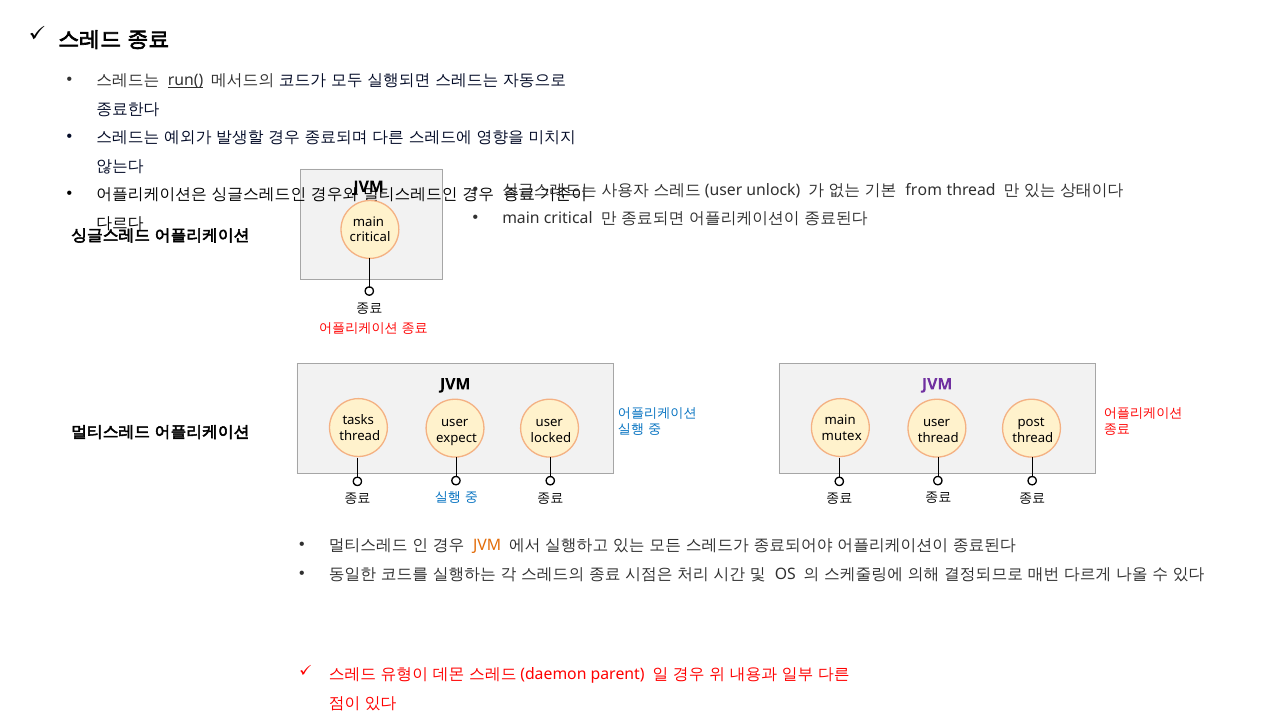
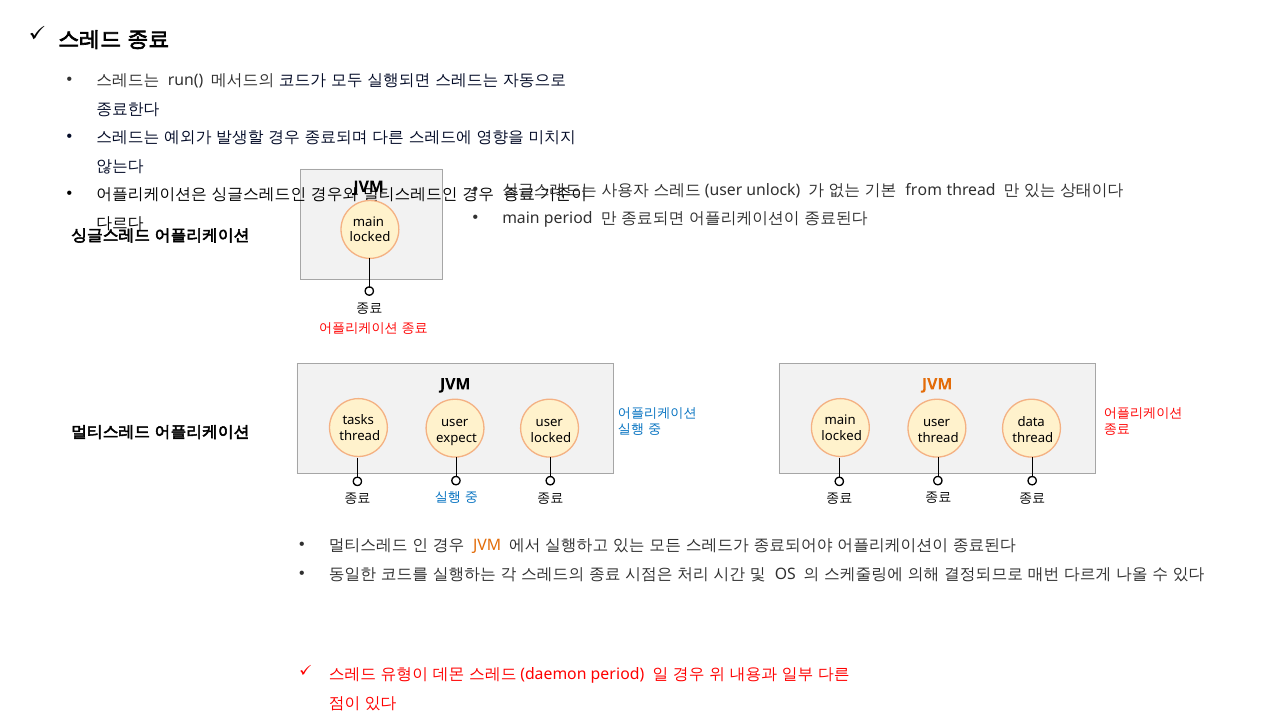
run( underline: present -> none (186, 81)
critical: critical -> period (568, 219)
critical: critical -> locked (370, 238)
JVM colour: purple -> orange (937, 384)
post: post -> data (1031, 422)
mutex: mutex -> locked (842, 436)
parent: parent -> period (618, 674)
